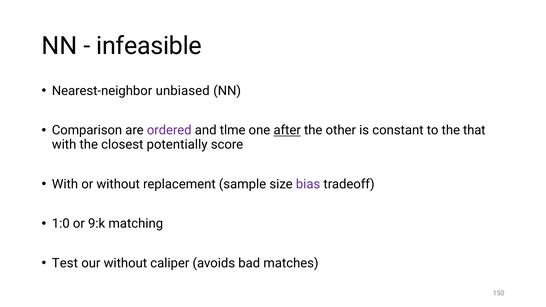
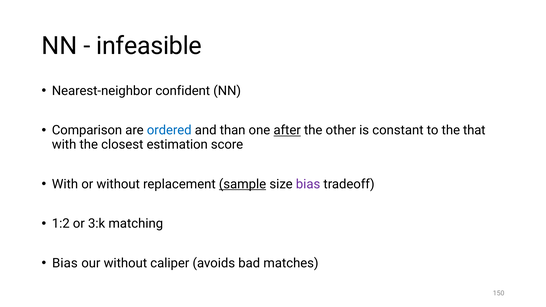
unbiased: unbiased -> confident (183, 91)
ordered colour: purple -> blue (169, 130)
tlme: tlme -> than (233, 130)
potentially: potentially -> estimation (177, 145)
sample underline: none -> present (243, 184)
1:0: 1:0 -> 1:2 (61, 224)
9:k: 9:k -> 3:k (97, 224)
Test: Test -> Bias (65, 263)
